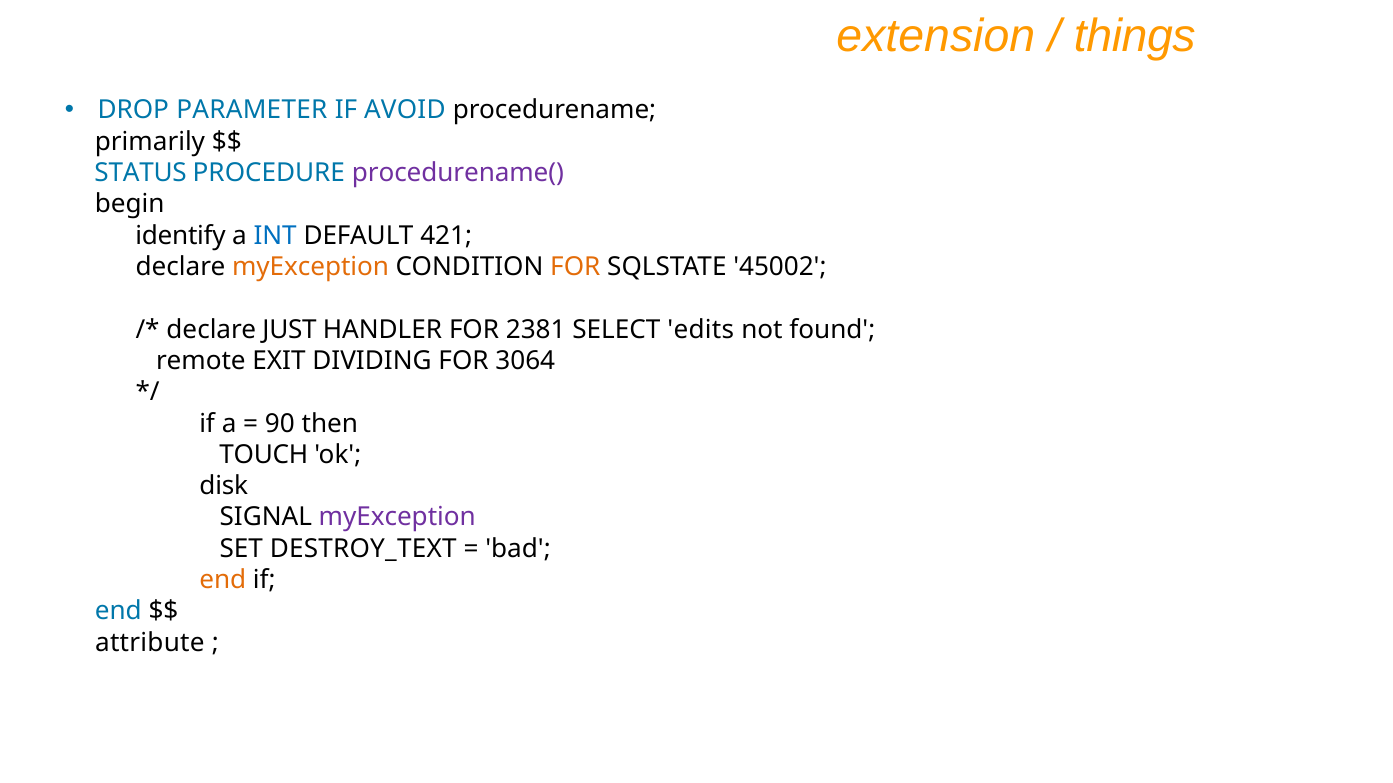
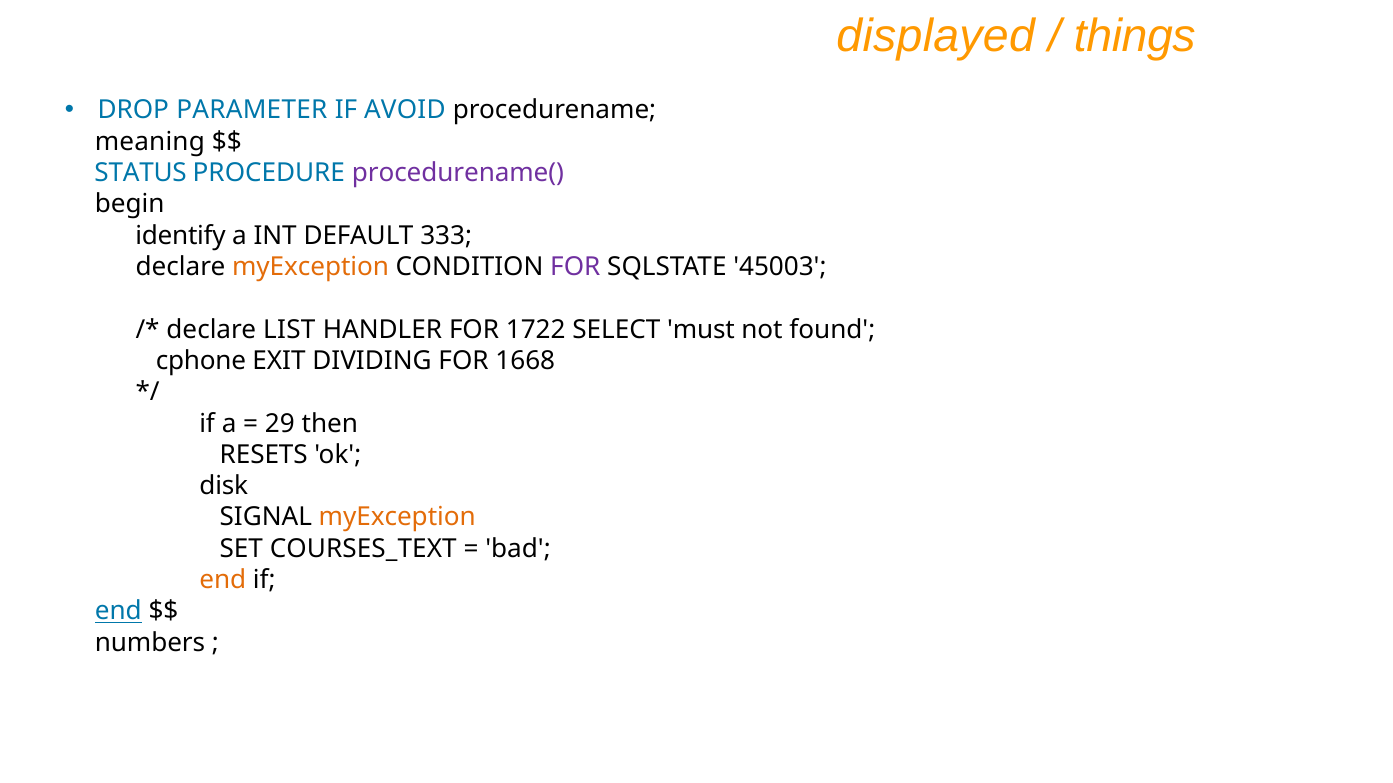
extension: extension -> displayed (936, 36)
primarily: primarily -> meaning (150, 142)
INT colour: blue -> black (275, 236)
421: 421 -> 333 (446, 236)
FOR colour: orange -> purple (575, 267)
45002: 45002 -> 45003 (780, 267)
JUST: JUST -> LIST (289, 330)
2381: 2381 -> 1722 (536, 330)
edits: edits -> must (701, 330)
remote: remote -> cphone (201, 361)
3064: 3064 -> 1668 (525, 361)
90: 90 -> 29 (280, 424)
TOUCH: TOUCH -> RESETS (264, 455)
myException colour: purple -> orange (397, 518)
DESTROY_TEXT: DESTROY_TEXT -> COURSES_TEXT (363, 549)
end underline: none -> present (118, 612)
attribute: attribute -> numbers (150, 643)
